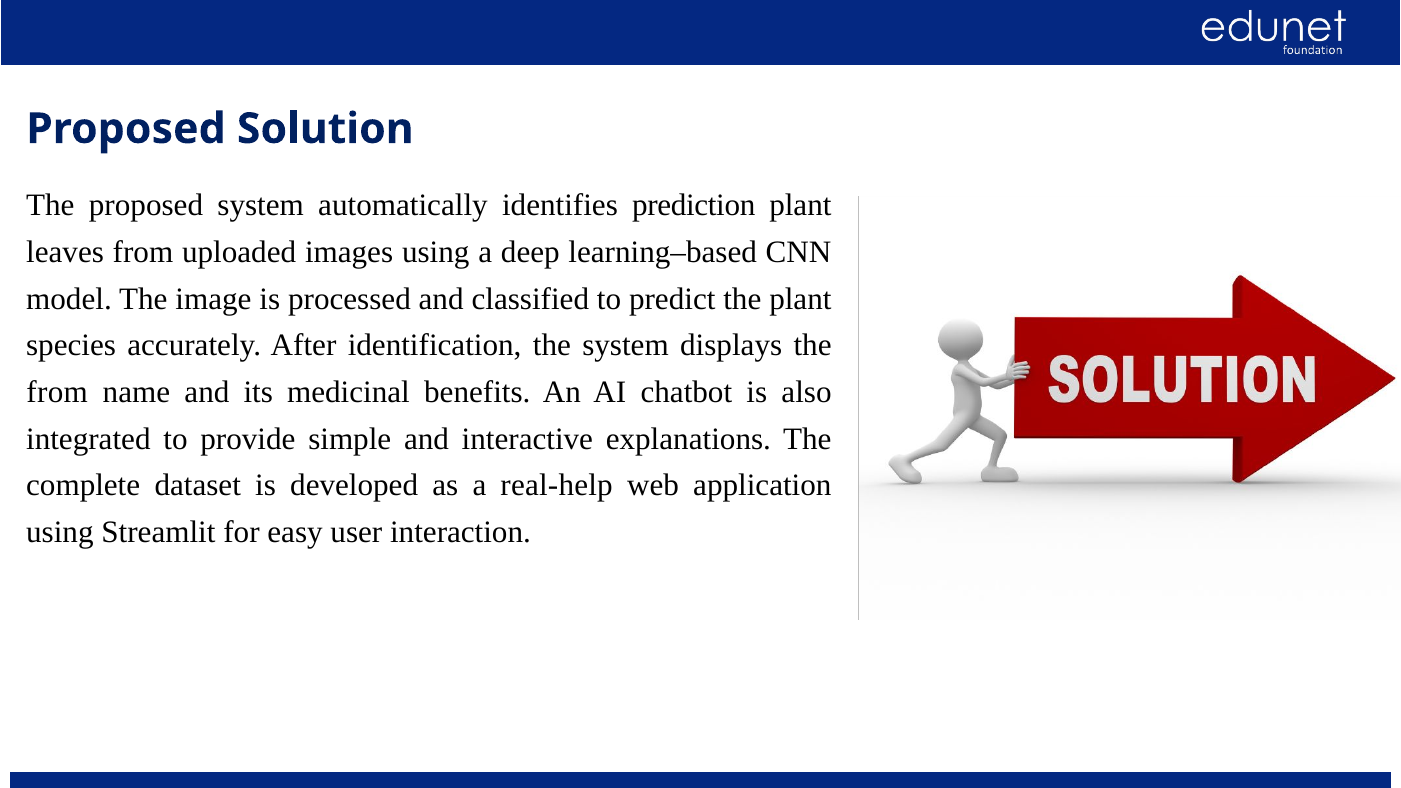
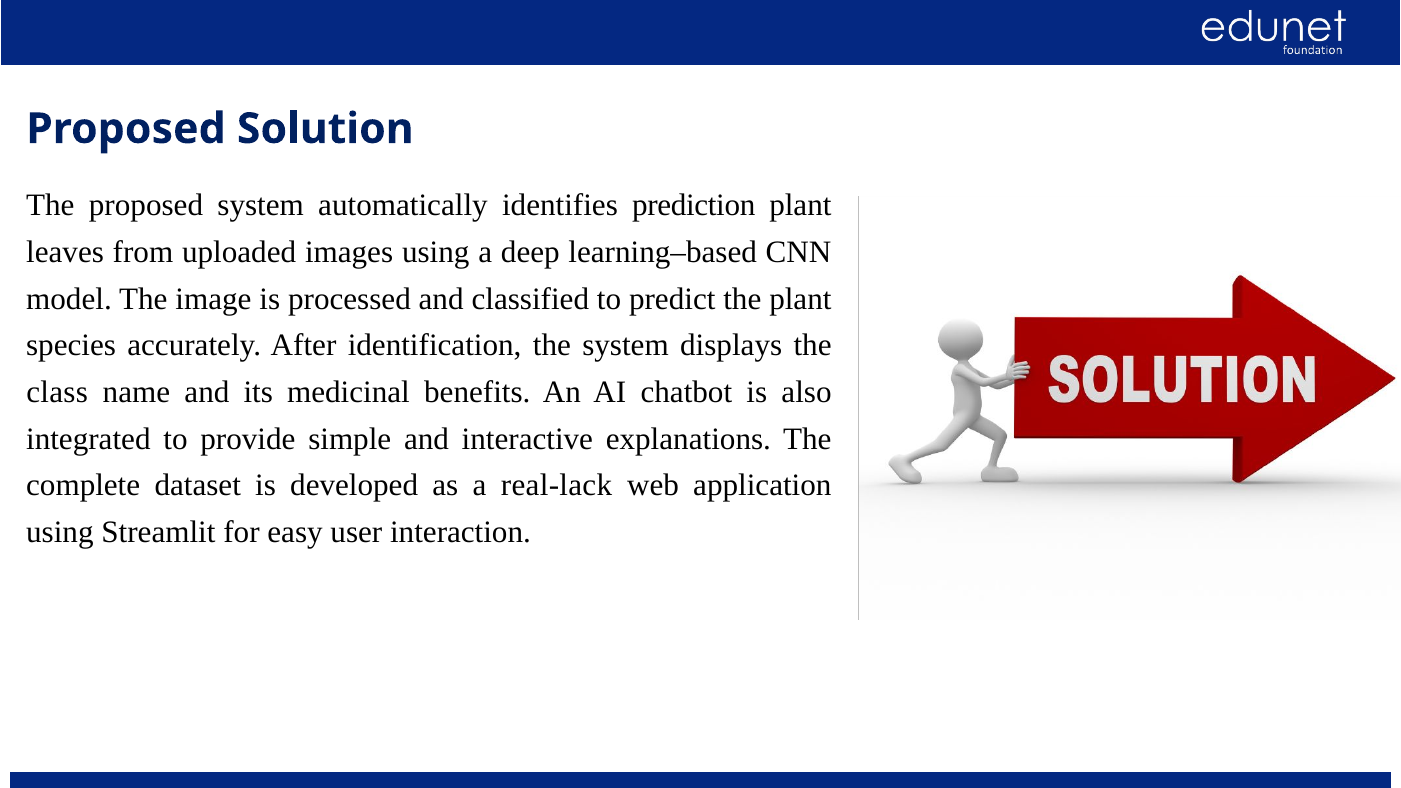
from: from -> class (57, 392)
real-help: real-help -> real-lack (557, 486)
